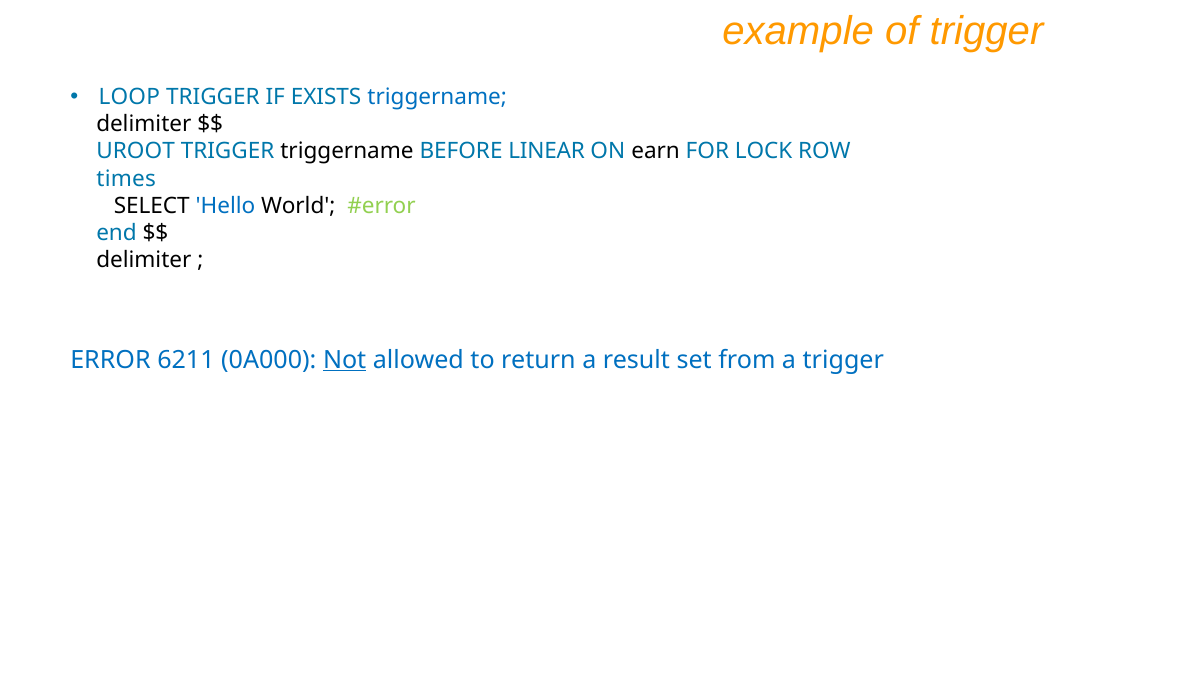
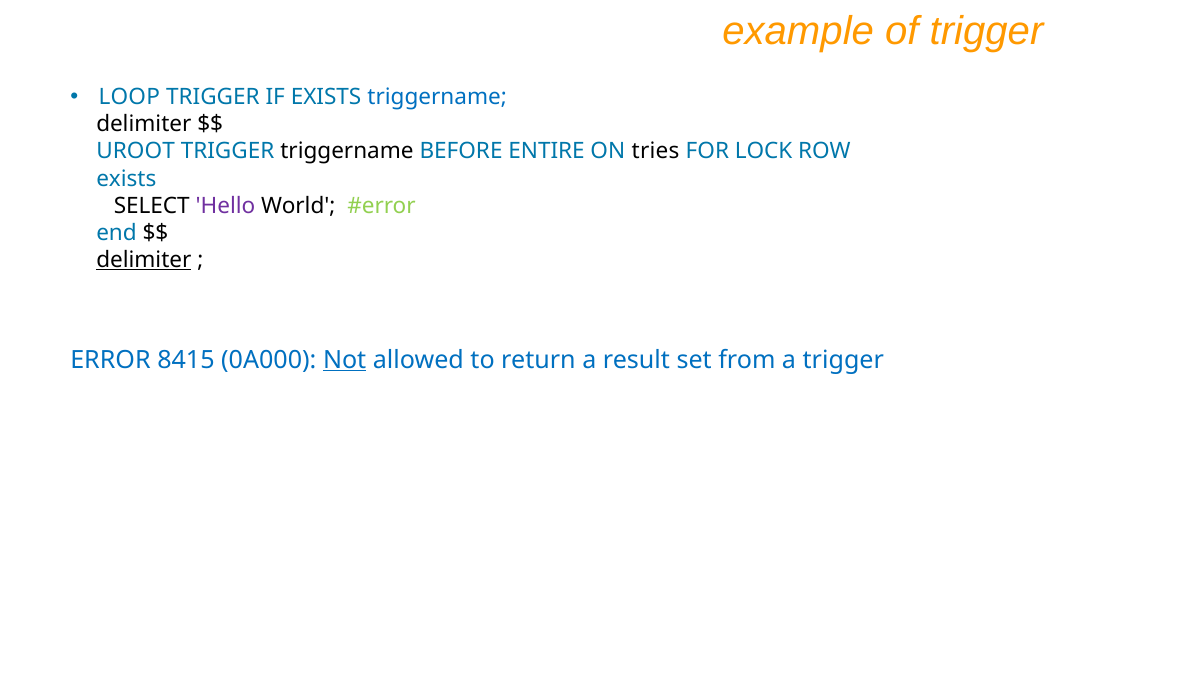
LINEAR: LINEAR -> ENTIRE (547, 151)
earn: earn -> tries (656, 151)
times: times -> exists (126, 178)
Hello colour: blue -> purple (225, 206)
delimiter underline: none -> present (144, 260)
6211: 6211 -> 8415 (186, 360)
